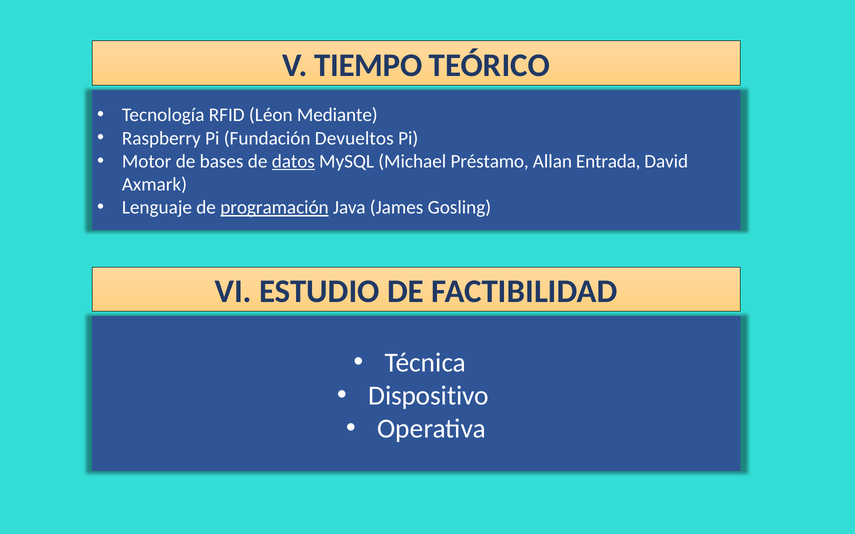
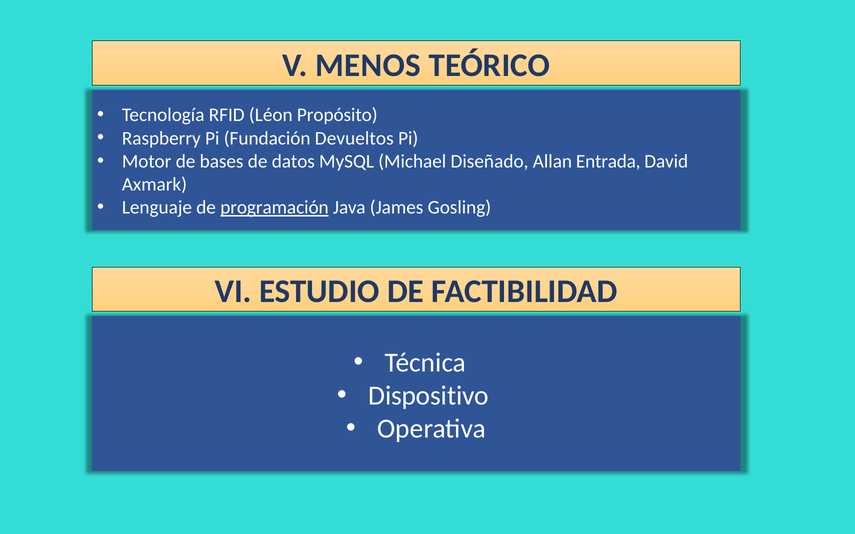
TIEMPO: TIEMPO -> MENOS (368, 65)
Mediante: Mediante -> Propósito (337, 115)
datos underline: present -> none (293, 161)
Préstamo: Préstamo -> Diseñado (490, 161)
